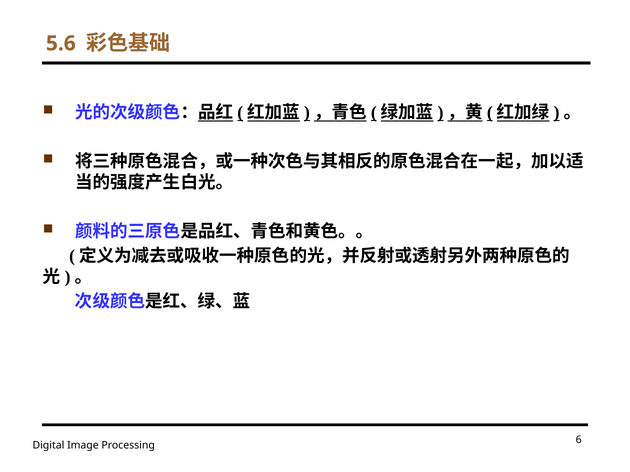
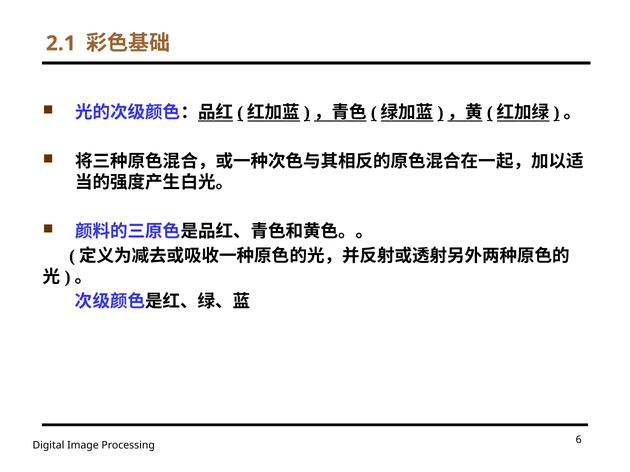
5.6: 5.6 -> 2.1 (61, 43)
